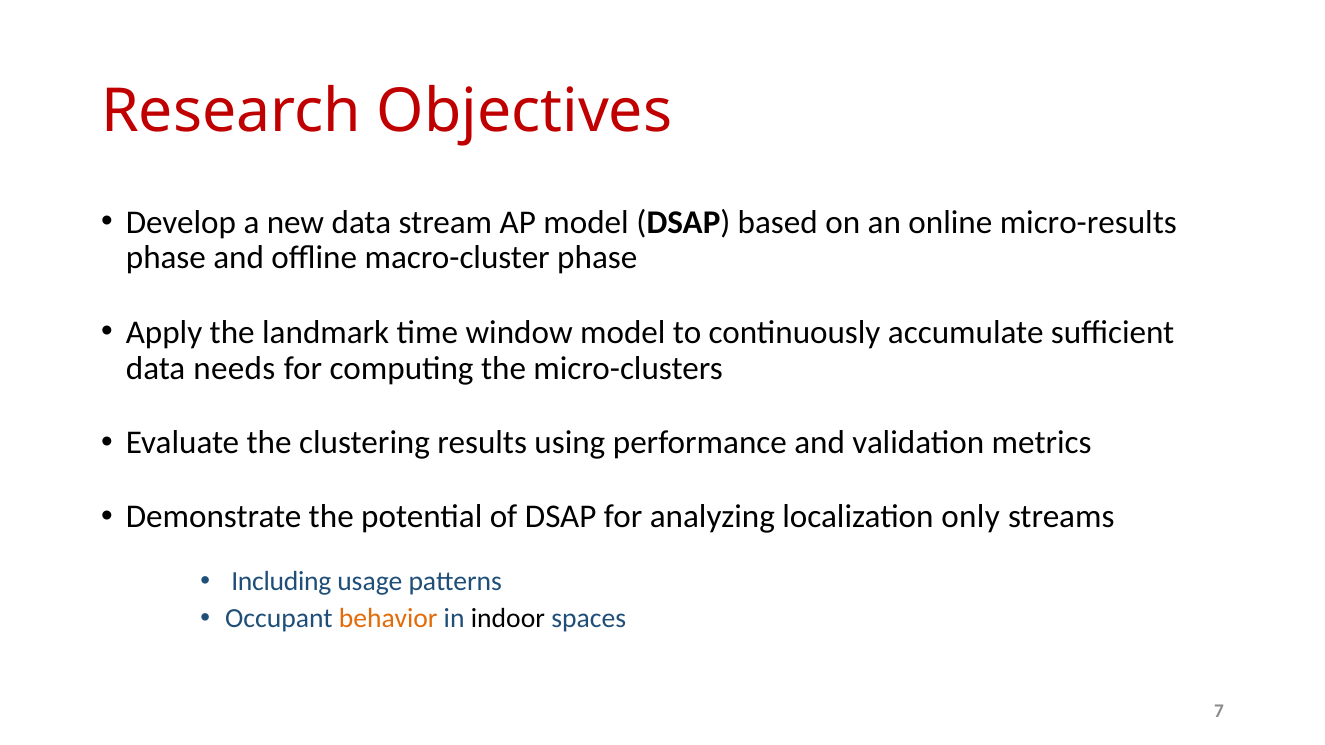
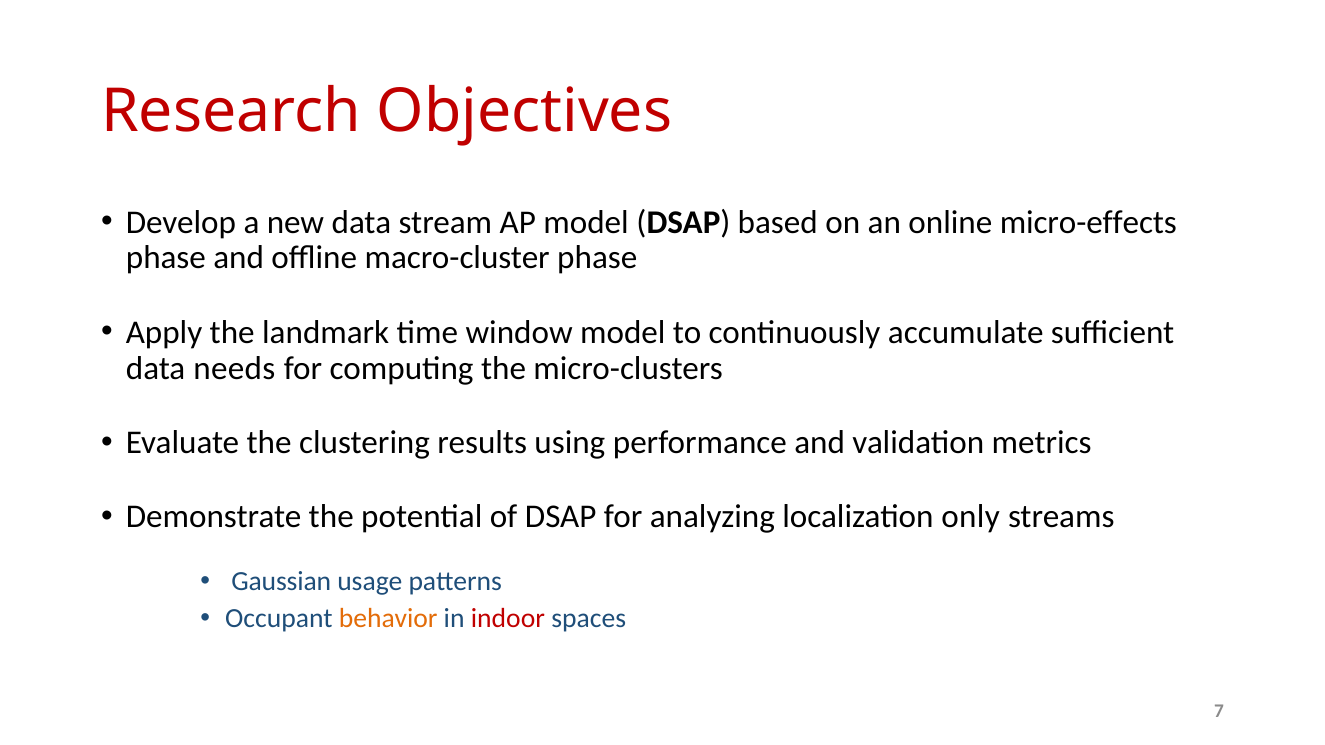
micro-results: micro-results -> micro-effects (1088, 222)
Including: Including -> Gaussian (281, 582)
indoor colour: black -> red (508, 618)
